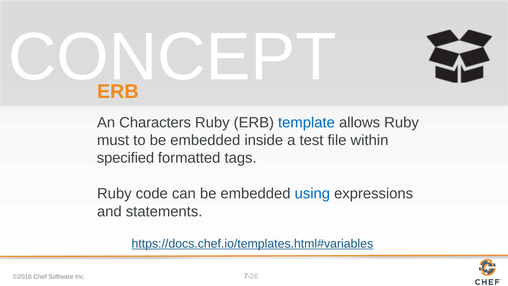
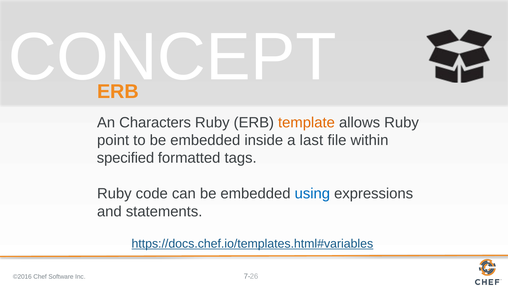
template colour: blue -> orange (306, 122)
must: must -> point (113, 140)
test: test -> last (311, 140)
